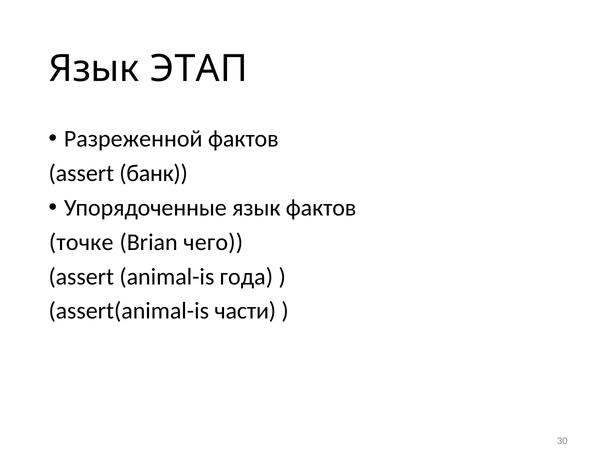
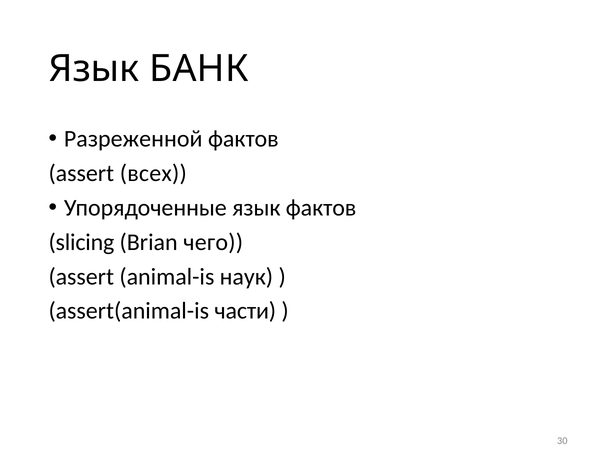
ЭТАП: ЭТАП -> БАНК (199, 69)
банк: банк -> всех (153, 173)
точке: точке -> slicing (81, 242)
года: года -> наук (246, 277)
